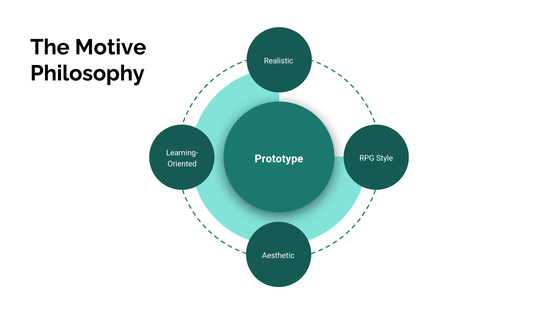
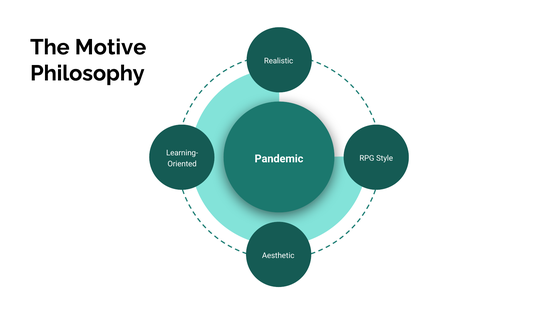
Prototype: Prototype -> Pandemic (279, 159)
